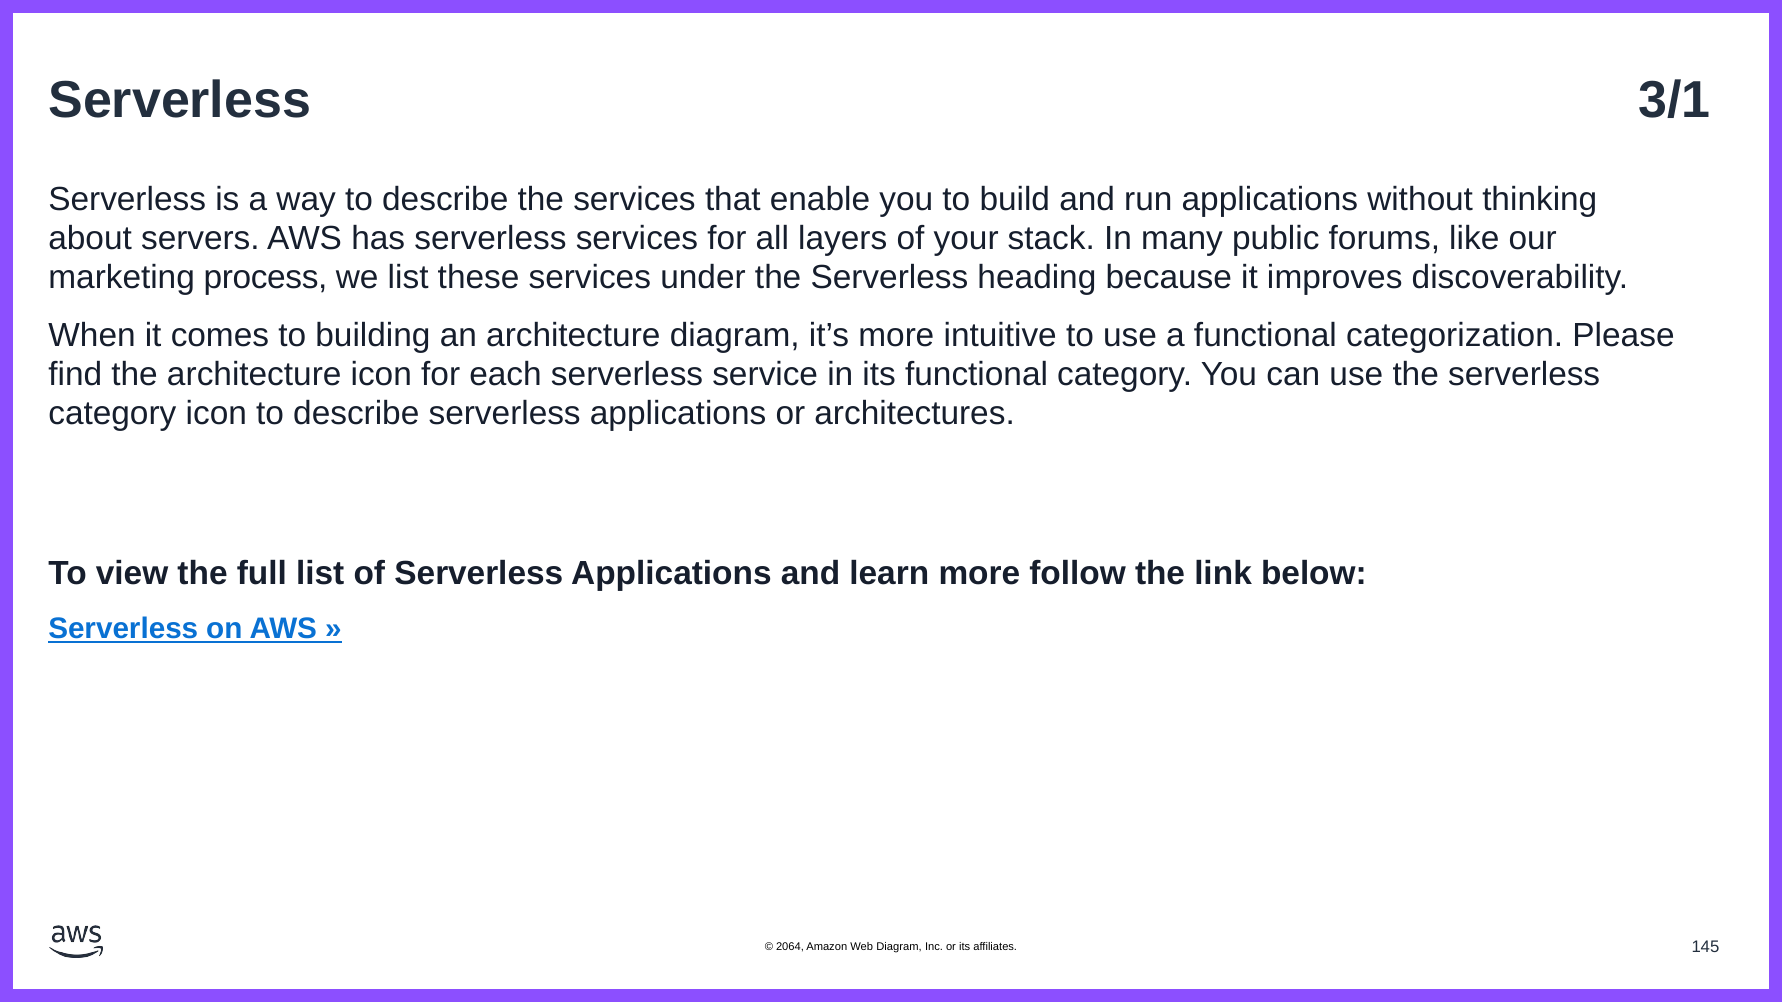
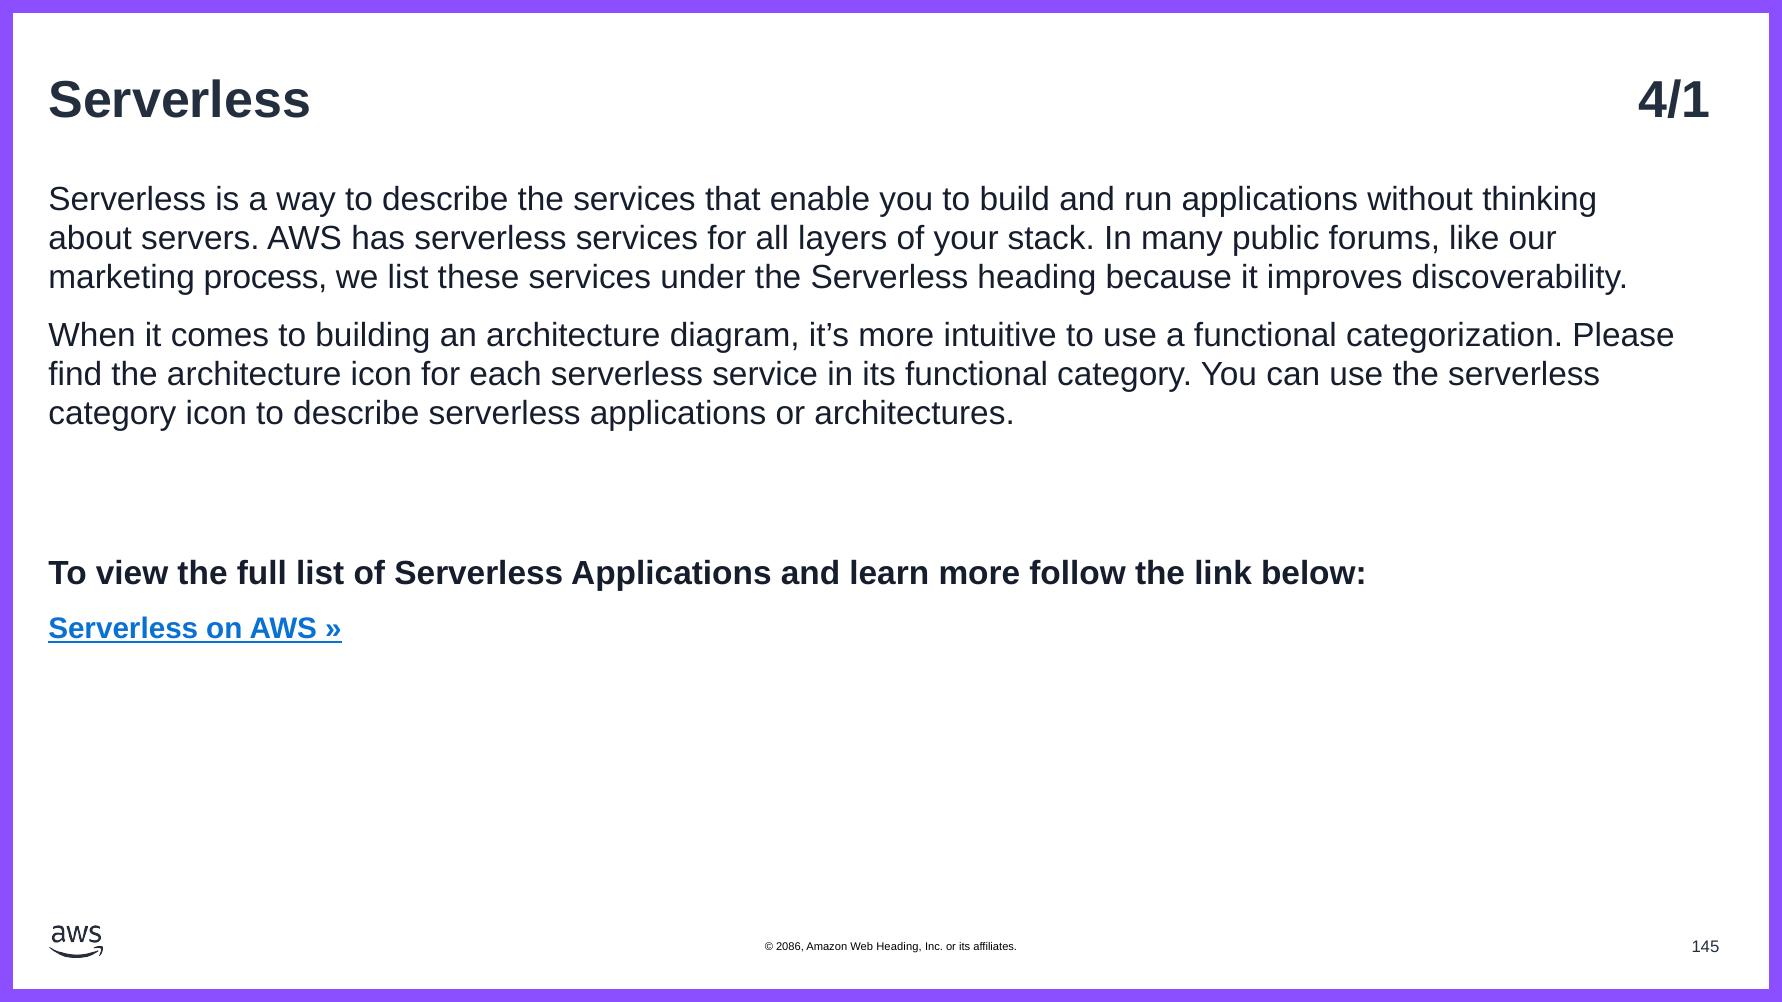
3/1: 3/1 -> 4/1 (1675, 100)
2064: 2064 -> 2086 (790, 947)
Web Diagram: Diagram -> Heading (899, 947)
